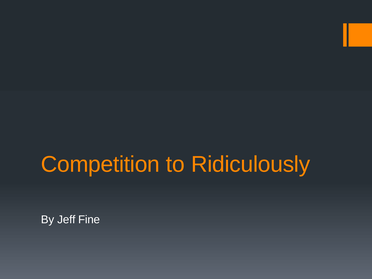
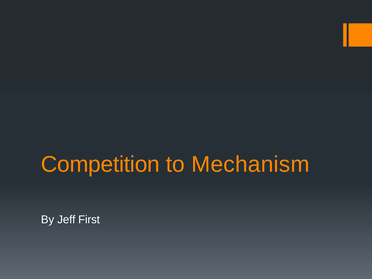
Ridiculously: Ridiculously -> Mechanism (250, 164)
Fine: Fine -> First (89, 220)
